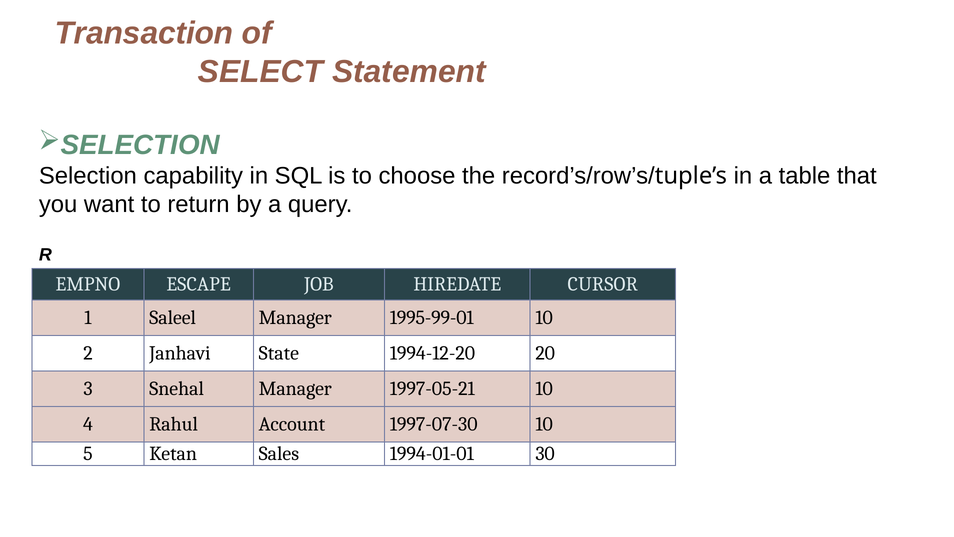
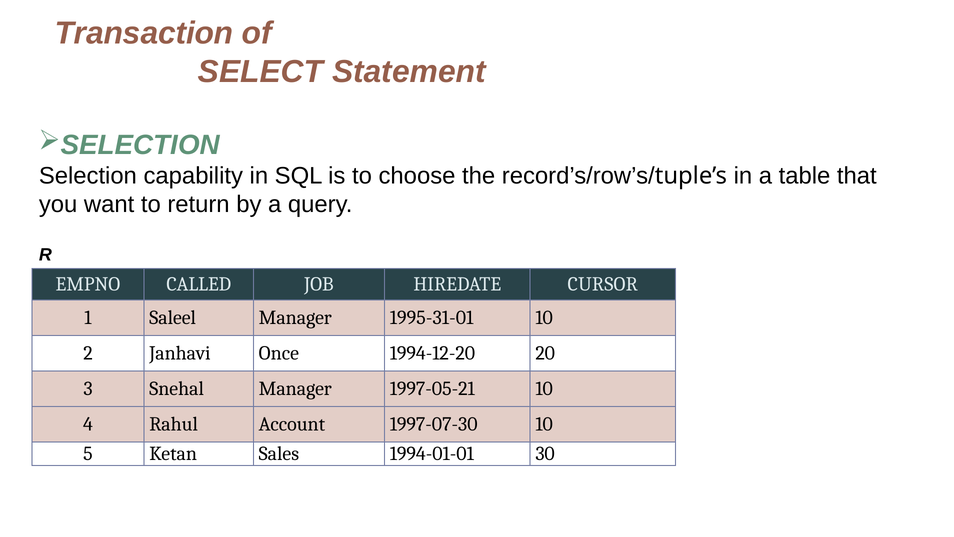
ESCAPE: ESCAPE -> CALLED (199, 284)
1995-99-01: 1995-99-01 -> 1995-31-01 (432, 317)
State: State -> Once (279, 353)
